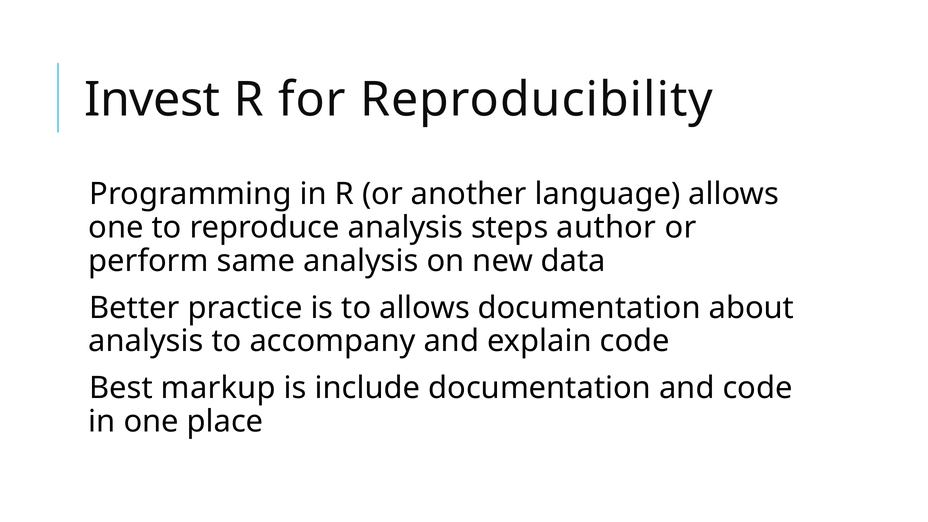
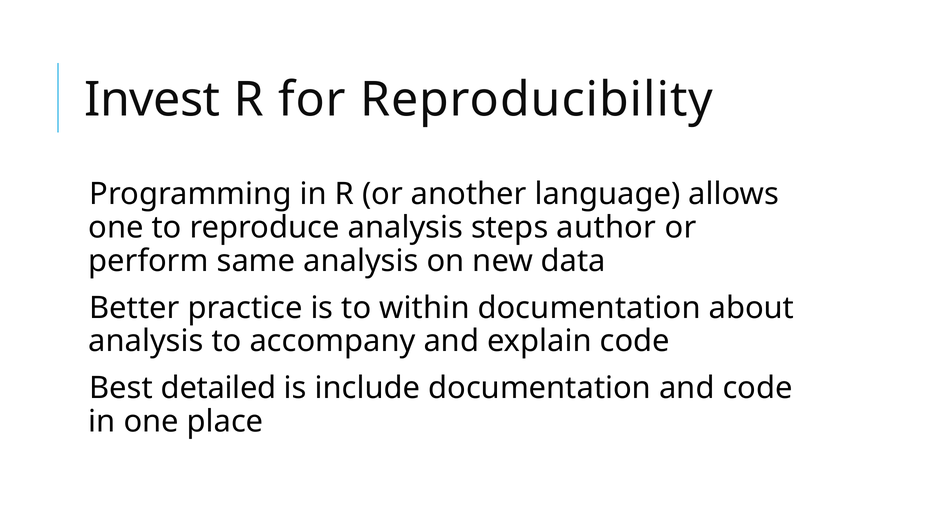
to allows: allows -> within (424, 308)
markup: markup -> detailed (219, 388)
